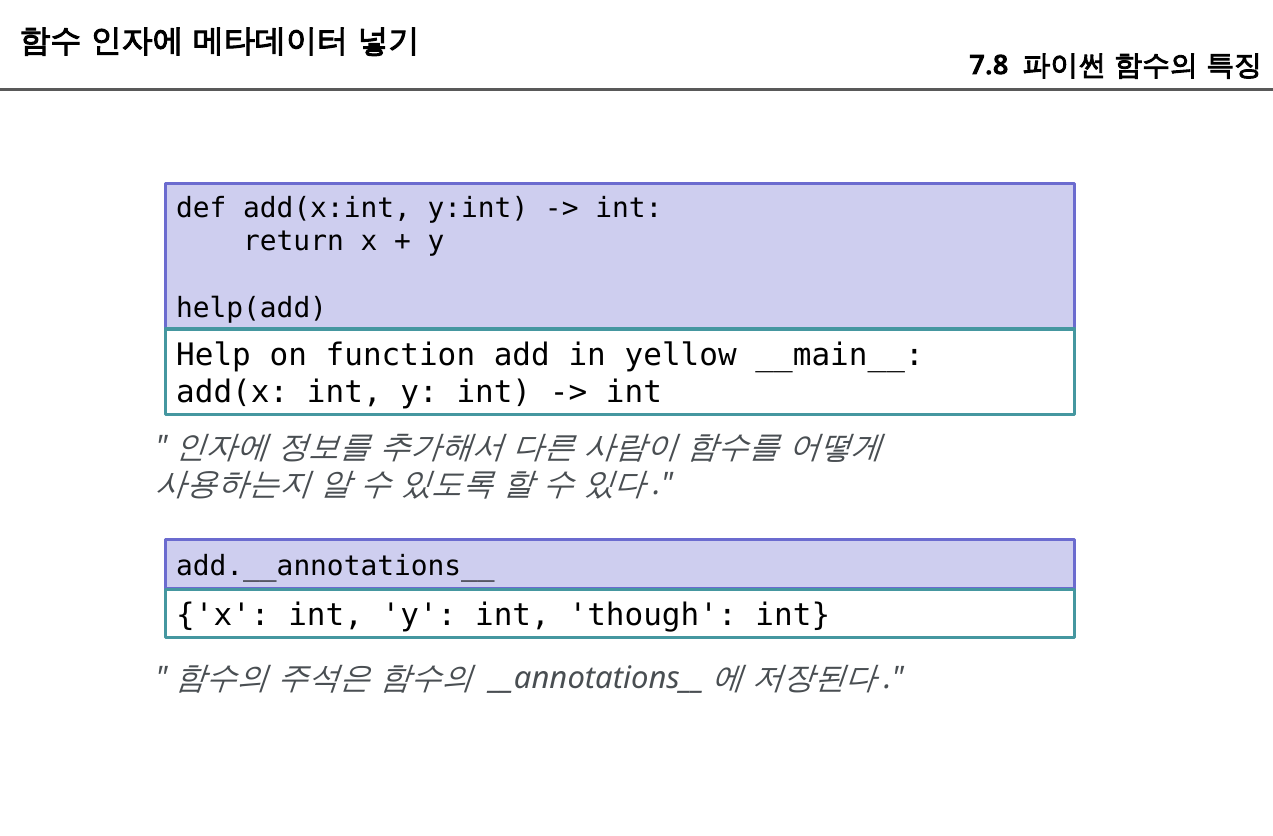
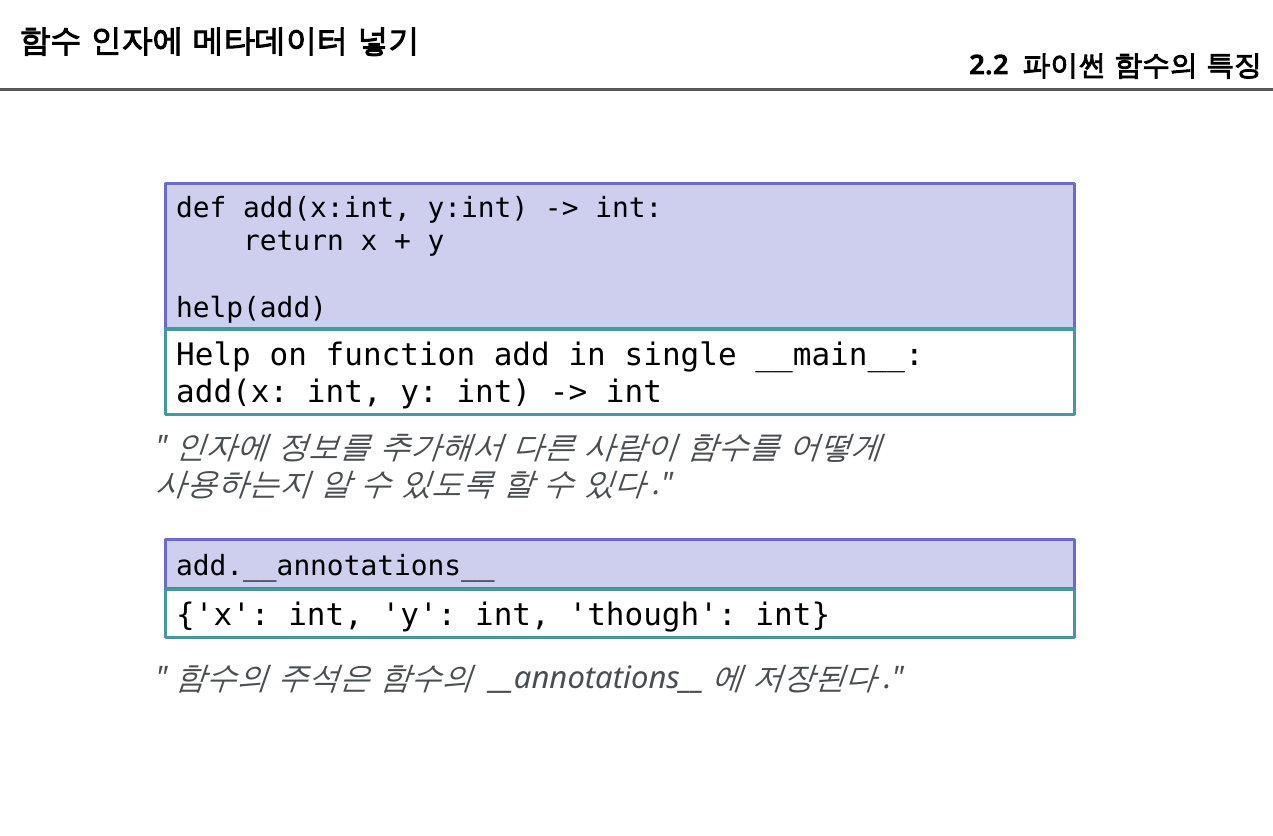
7.8: 7.8 -> 2.2 (989, 65)
yellow: yellow -> single (681, 355)
